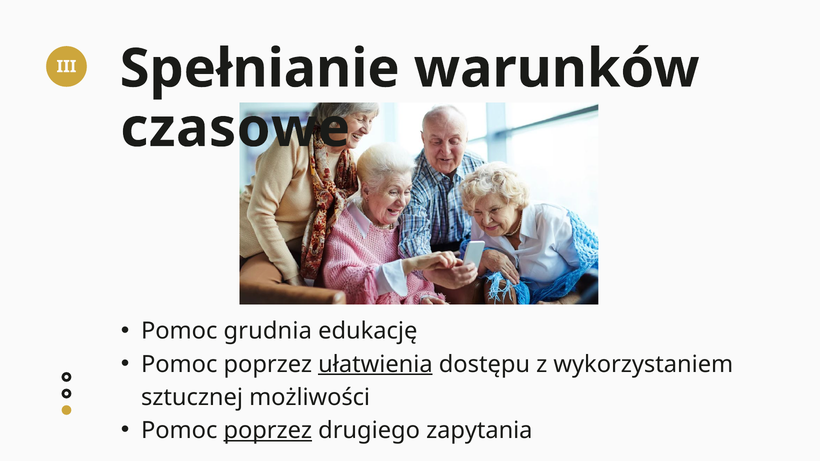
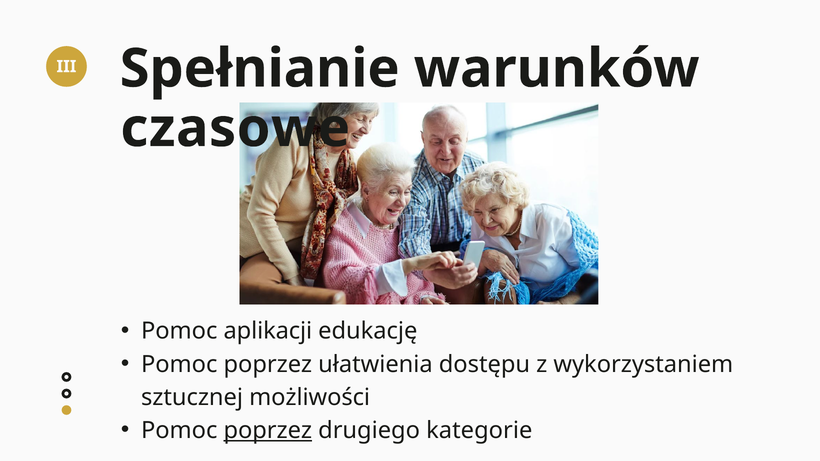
grudnia: grudnia -> aplikacji (268, 331)
ułatwienia underline: present -> none (375, 364)
zapytania: zapytania -> kategorie (479, 431)
